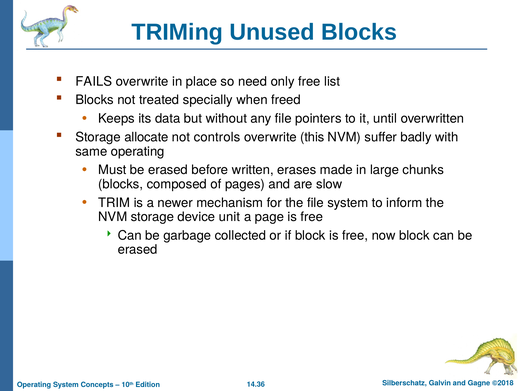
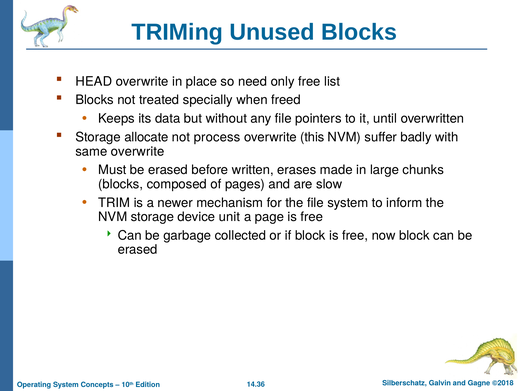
FAILS: FAILS -> HEAD (94, 81)
controls: controls -> process (217, 137)
same operating: operating -> overwrite (138, 152)
